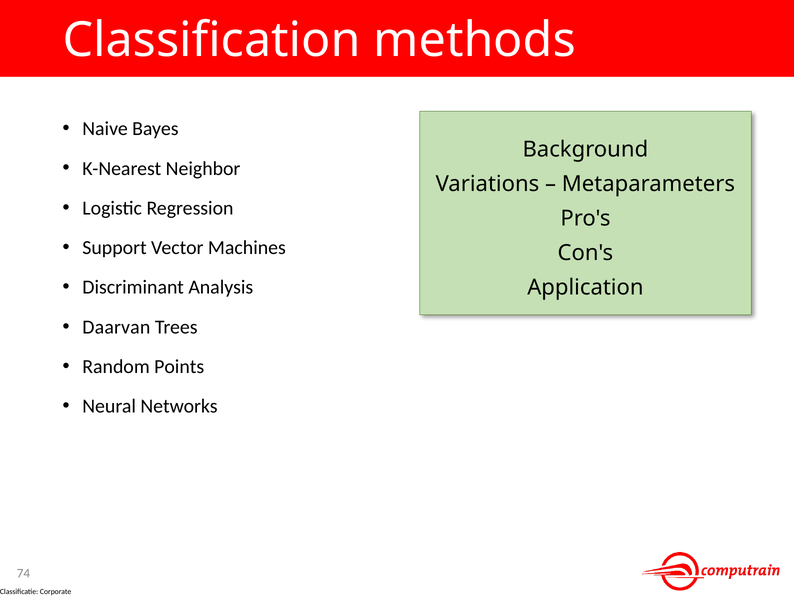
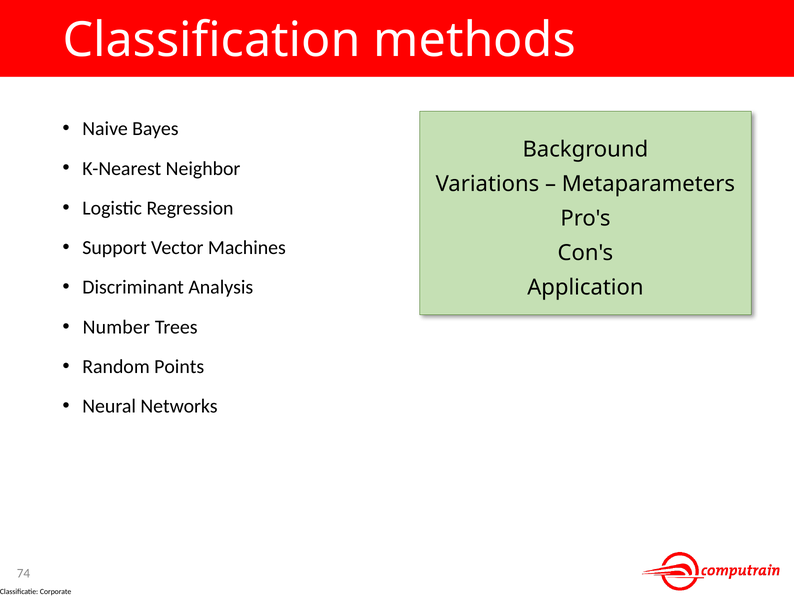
Daarvan: Daarvan -> Number (116, 327)
